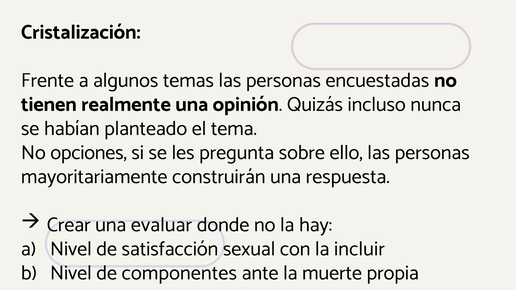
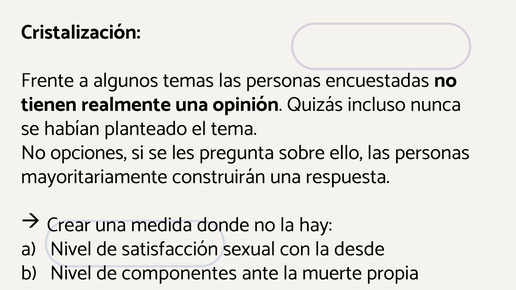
evaluar: evaluar -> medida (162, 225)
incluir: incluir -> desde (359, 249)
